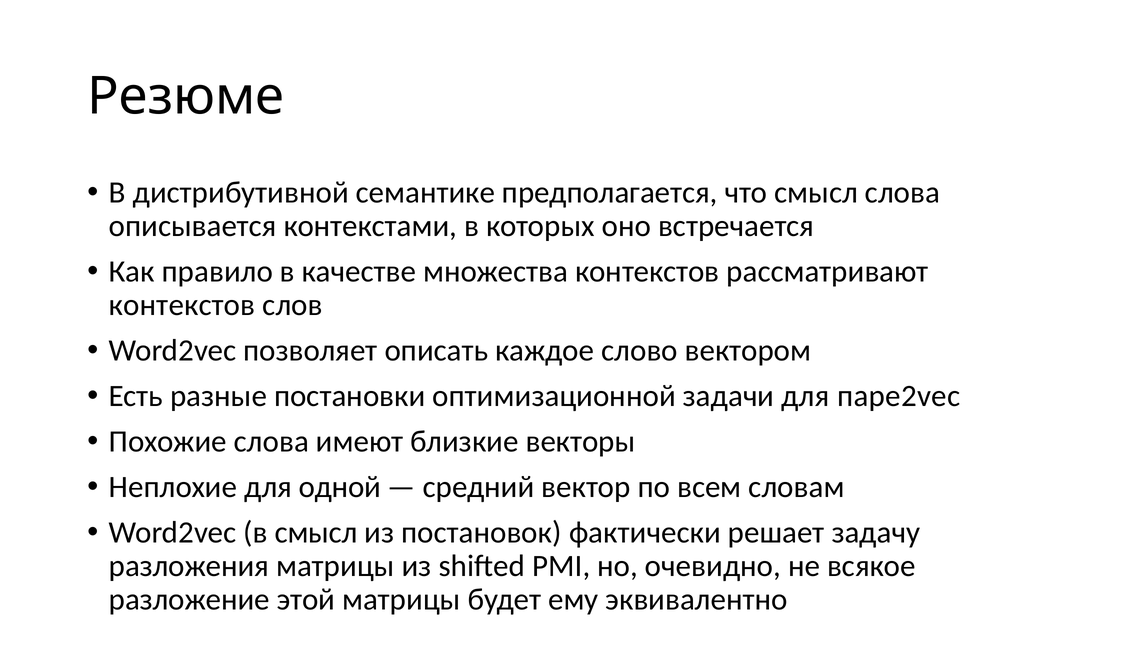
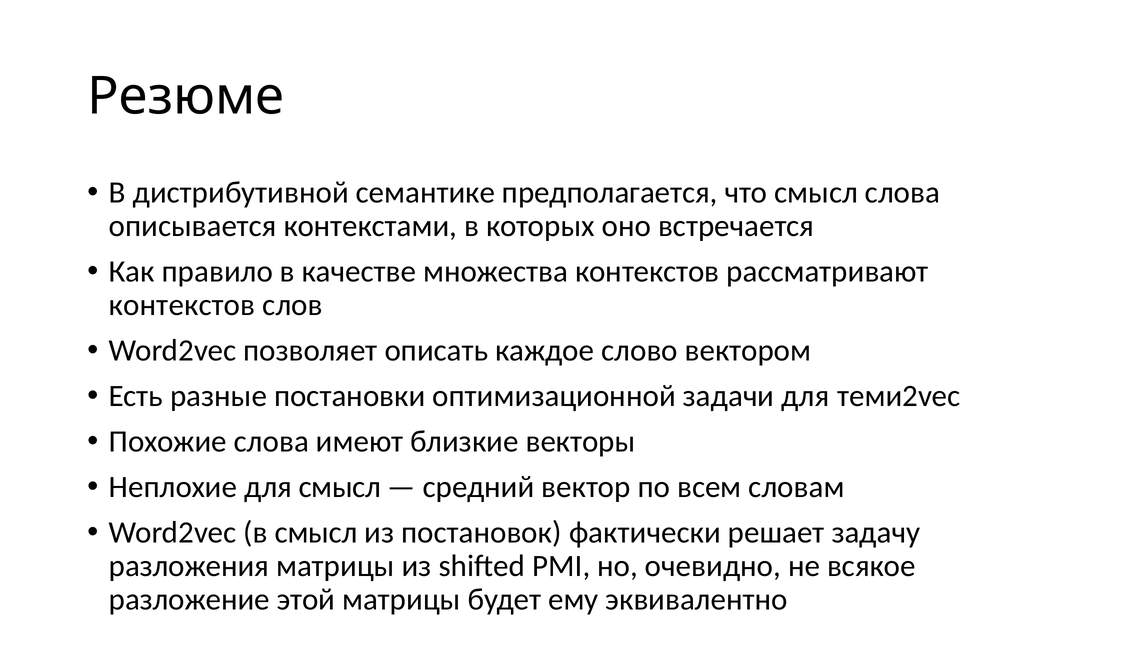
паре2vec: паре2vec -> теми2vec (899, 396)
для одной: одной -> смысл (340, 487)
